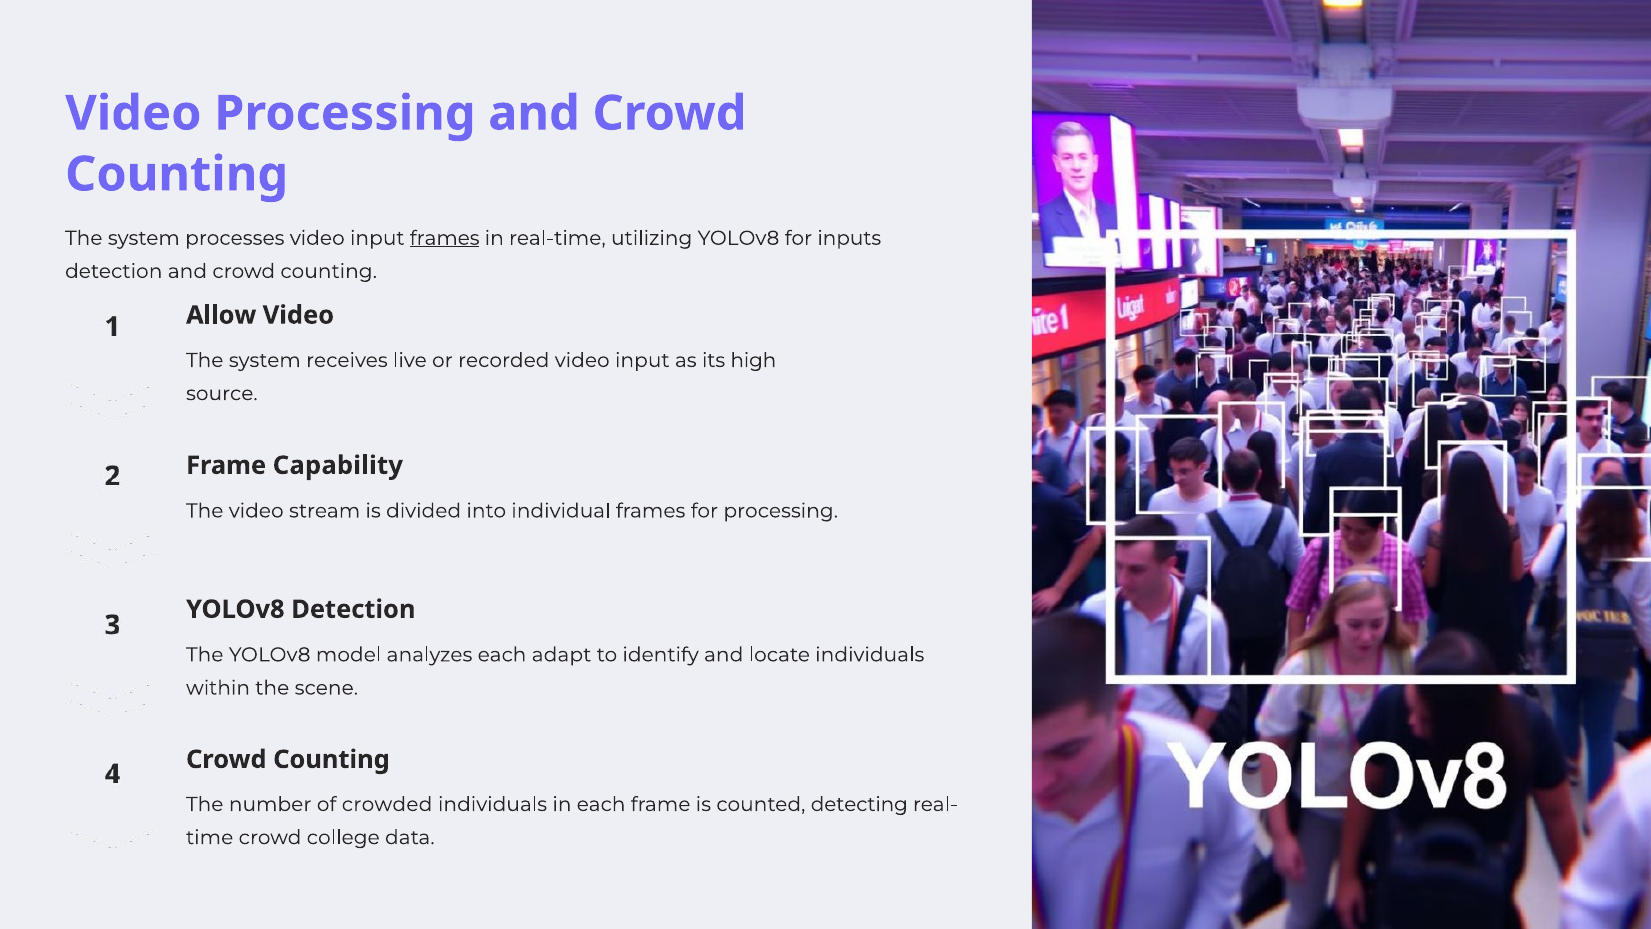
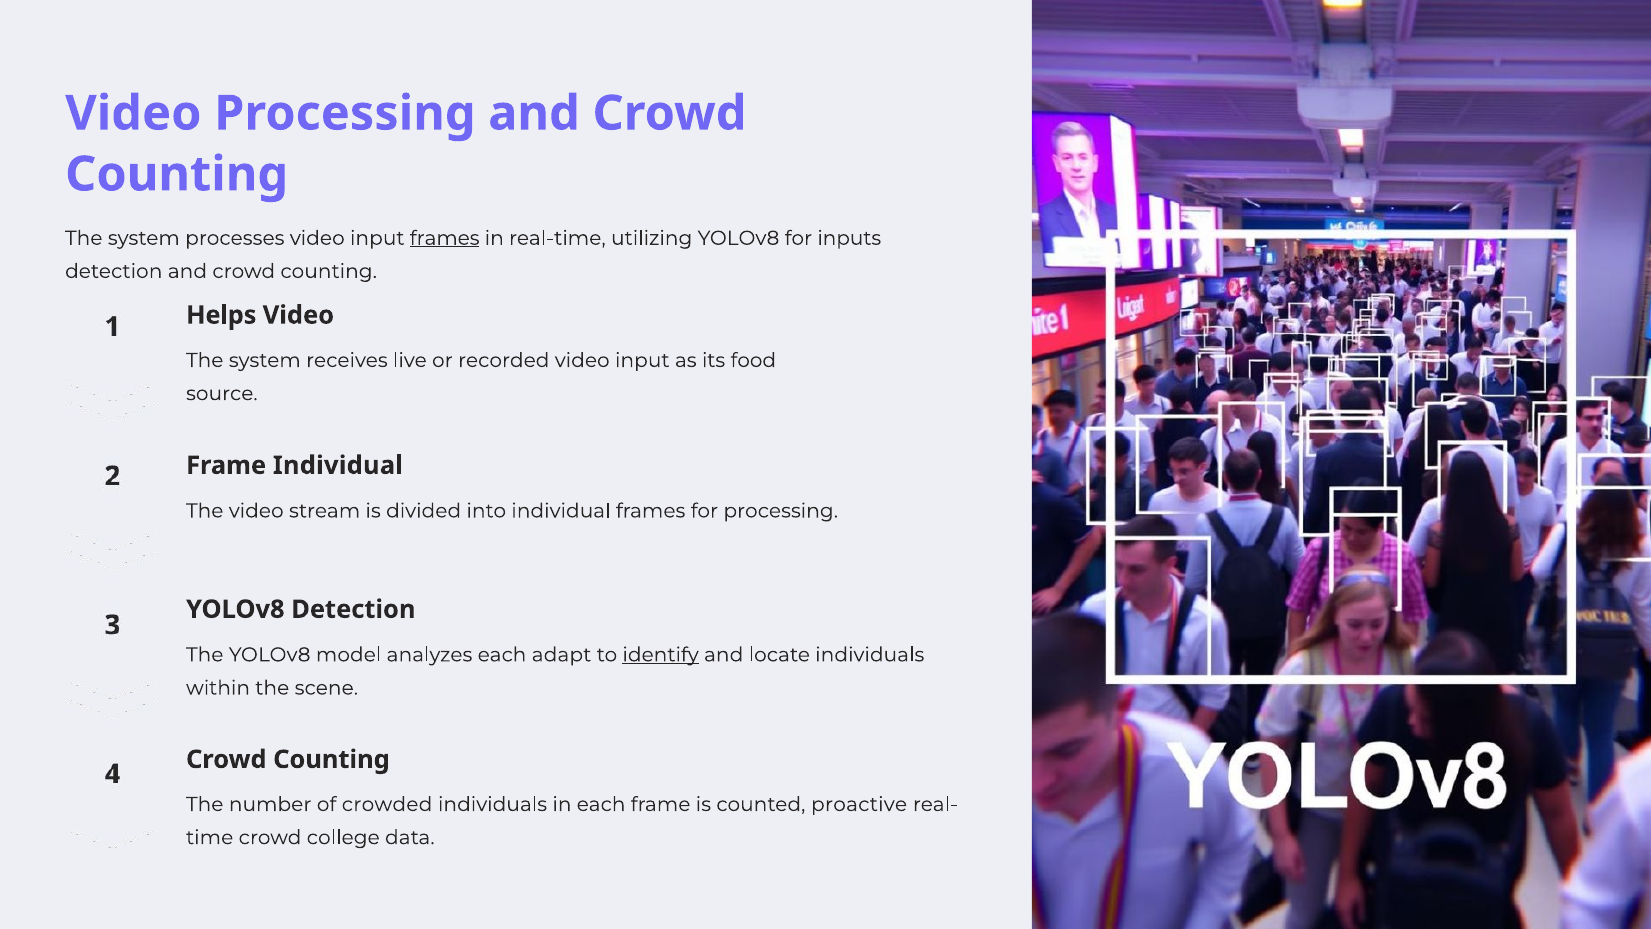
Allow: Allow -> Helps (221, 315)
high: high -> food (753, 360)
Frame Capability: Capability -> Individual (338, 465)
identify underline: none -> present (661, 655)
detecting: detecting -> proactive (859, 804)
